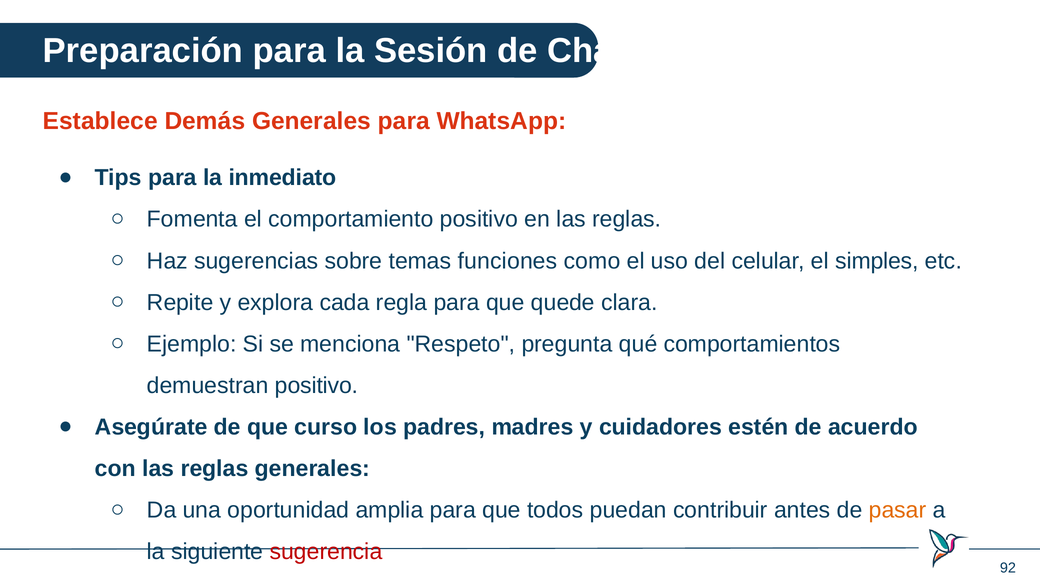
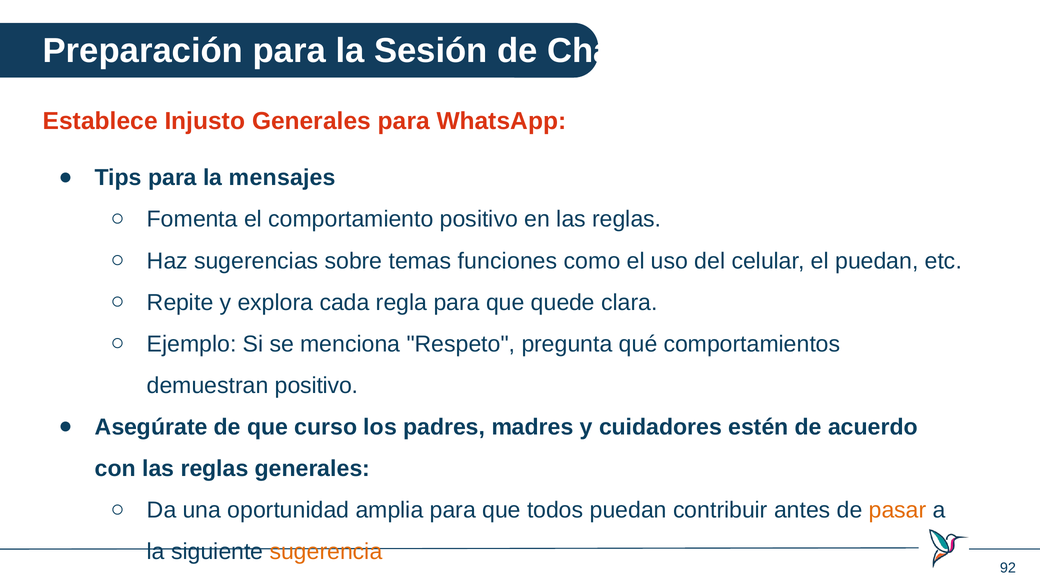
Demás: Demás -> Injusto (205, 121)
inmediato: inmediato -> mensajes (282, 178)
el simples: simples -> puedan (877, 261)
sugerencia colour: red -> orange (326, 552)
